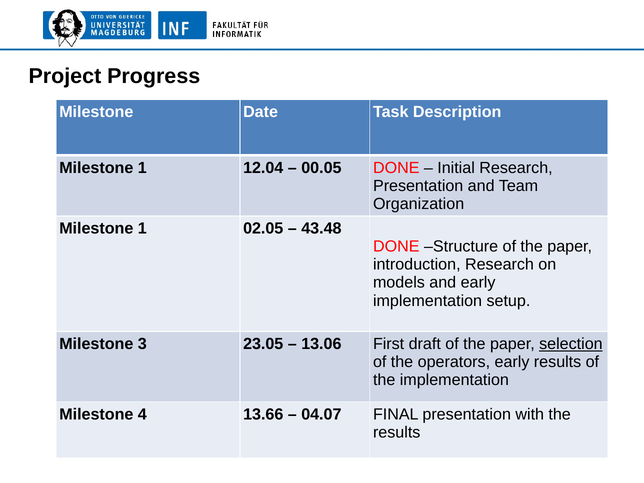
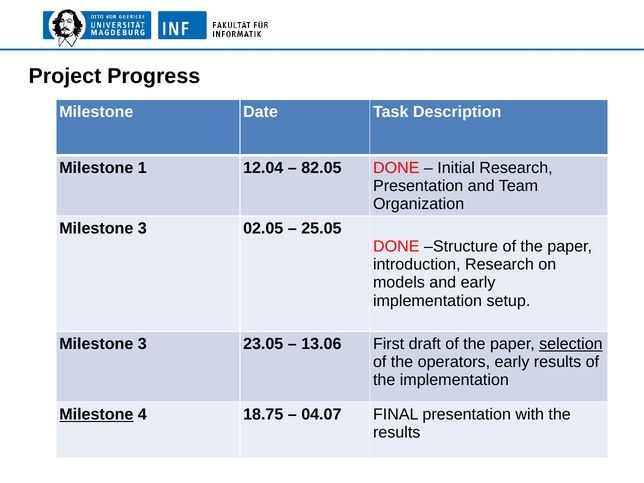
00.05: 00.05 -> 82.05 (321, 168)
1: 1 -> 3 (142, 229)
43.48: 43.48 -> 25.05 (321, 229)
Milestone underline: none -> present (96, 414)
13.66: 13.66 -> 18.75 (263, 414)
